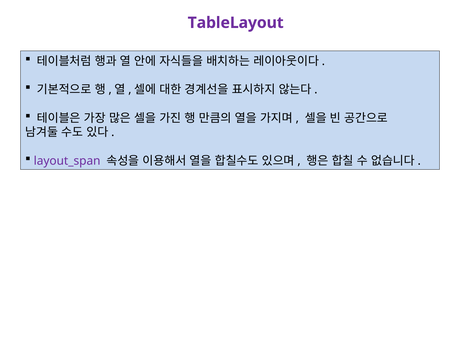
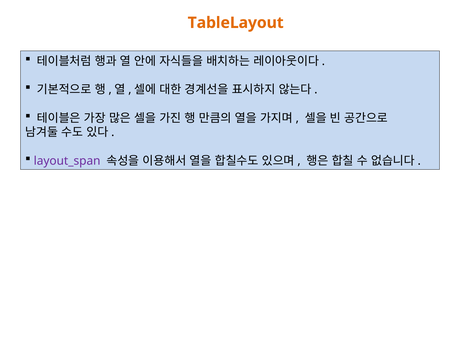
TableLayout colour: purple -> orange (236, 23)
